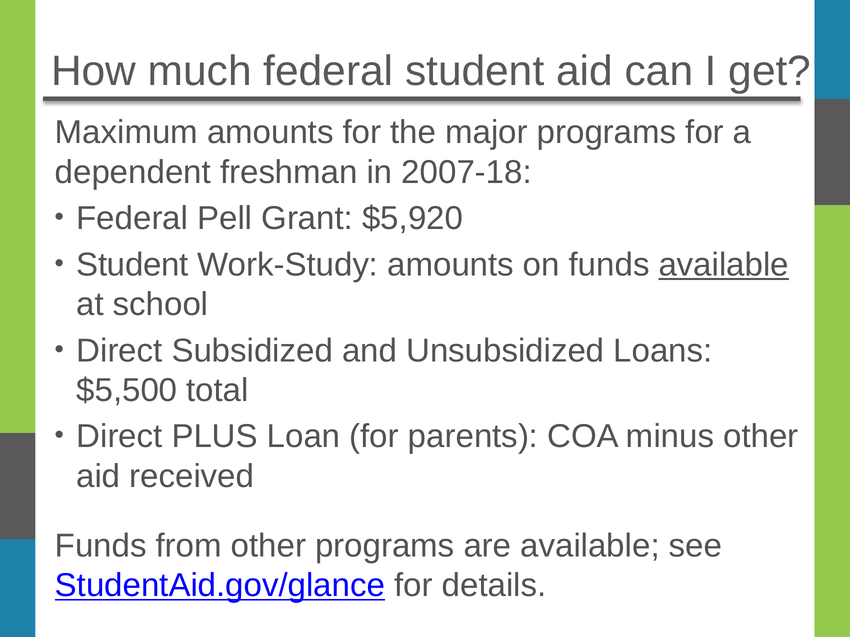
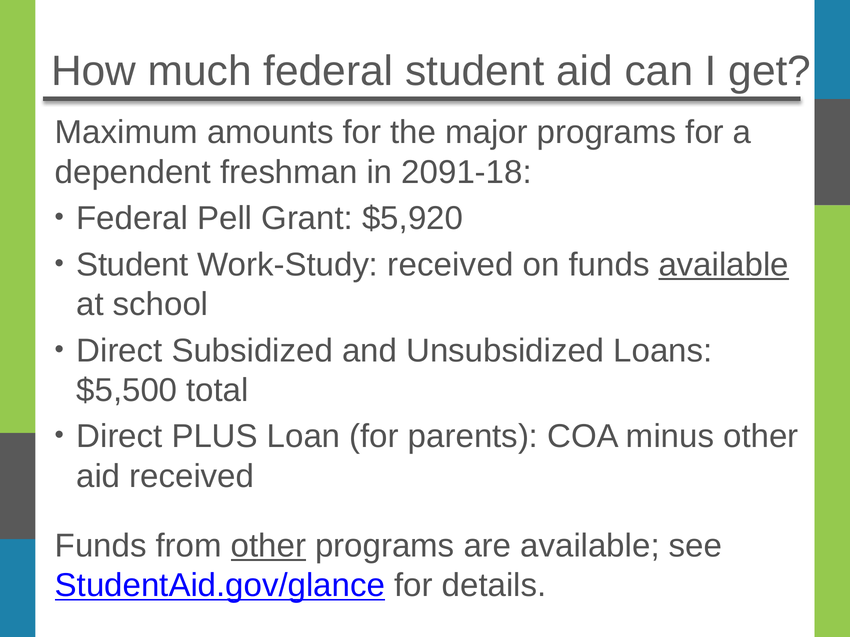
2007-18: 2007-18 -> 2091-18 (467, 172)
Work-Study amounts: amounts -> received (450, 265)
other underline: none -> present (268, 546)
